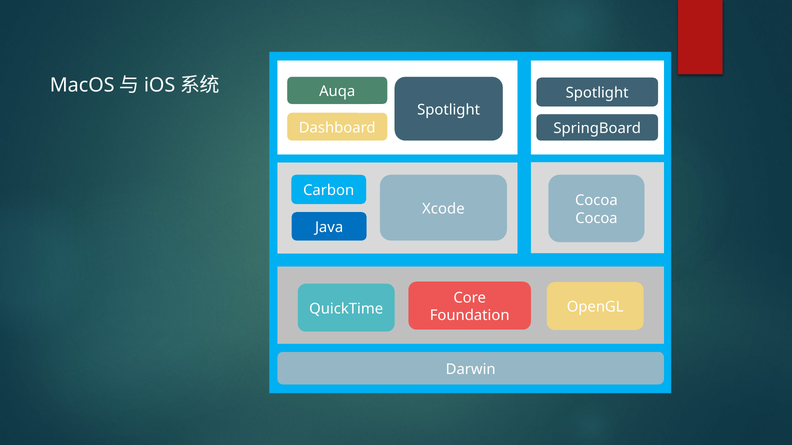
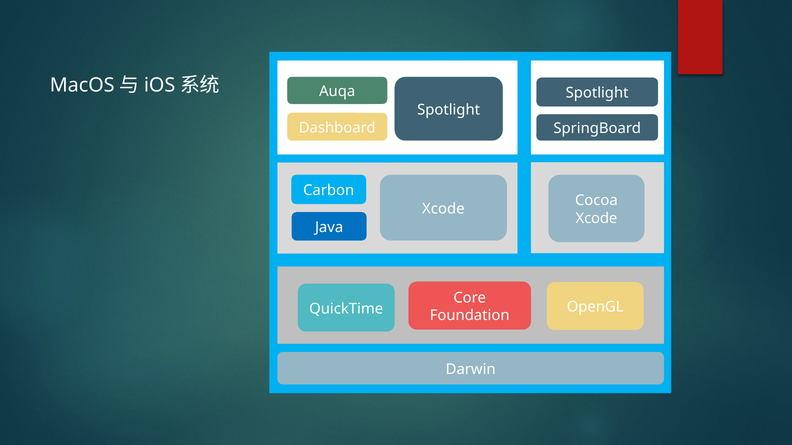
Cocoa: Cocoa -> Xcode (596, 219)
